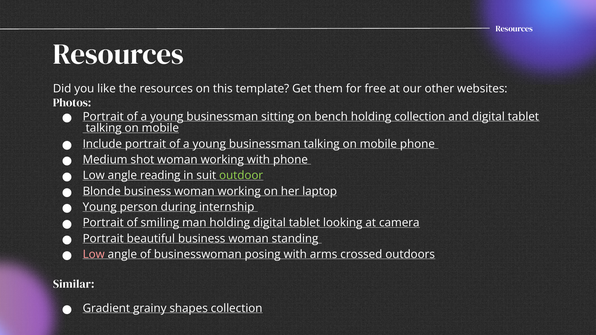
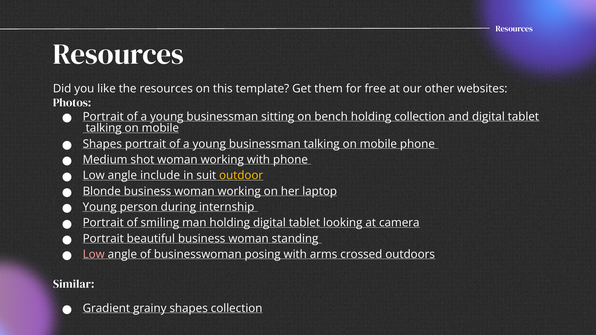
Include: Include -> Shapes (102, 144)
reading: reading -> include (160, 176)
outdoor colour: light green -> yellow (241, 176)
